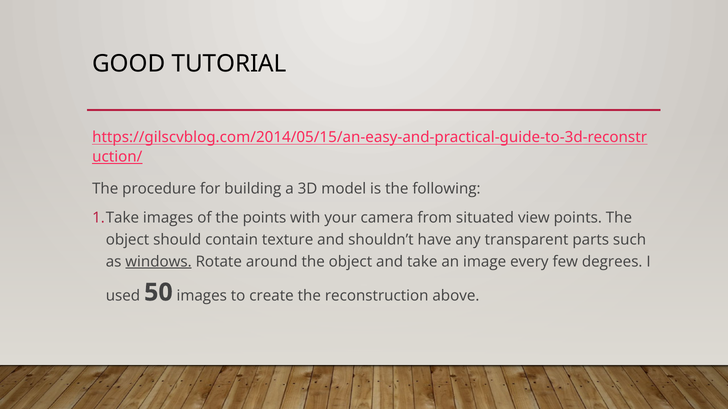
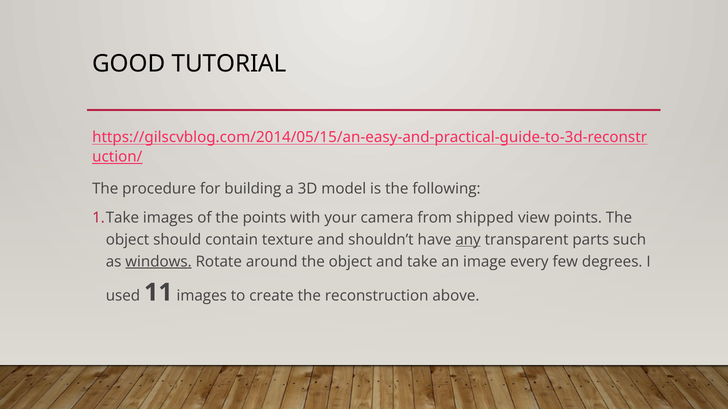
situated: situated -> shipped (485, 218)
any underline: none -> present (468, 240)
50: 50 -> 11 (158, 293)
